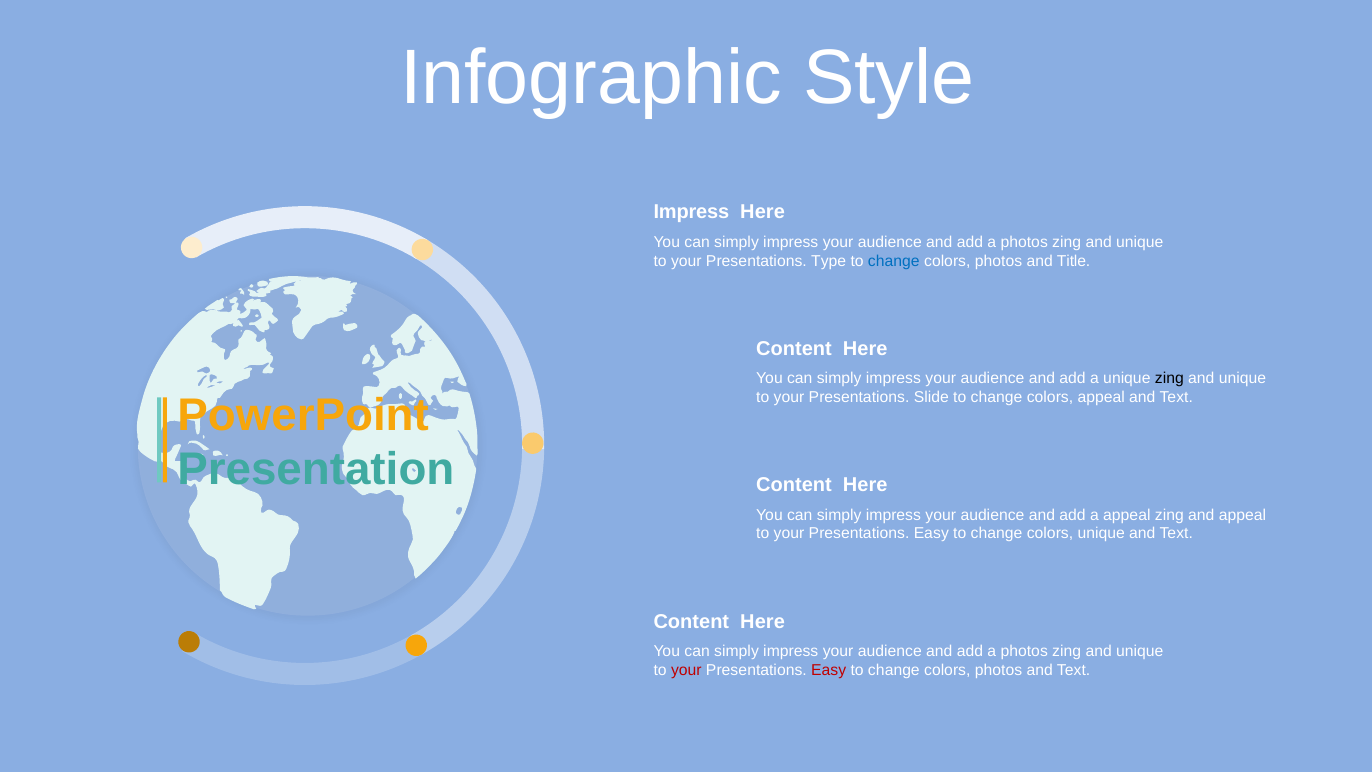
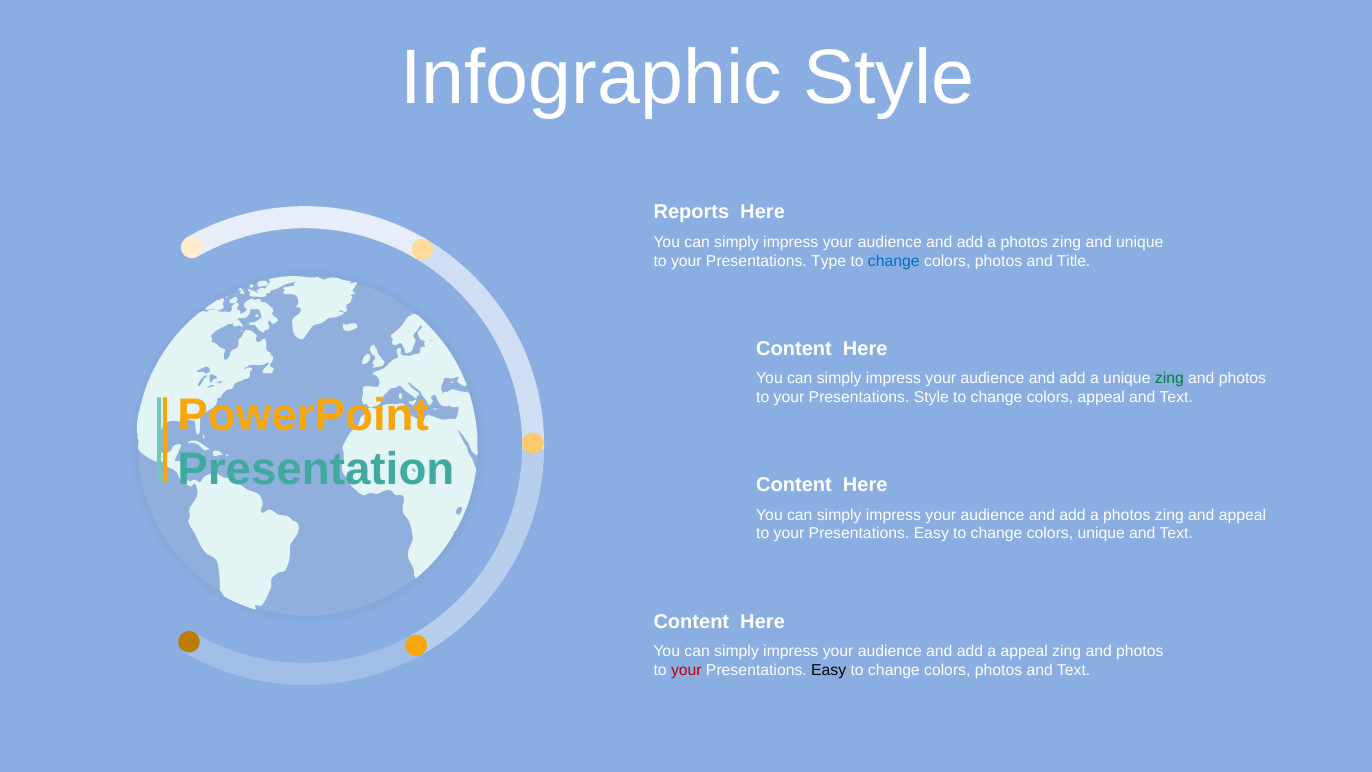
Impress: Impress -> Reports (691, 212)
zing colour: black -> green (1169, 378)
unique: unique -> photos (1242, 378)
Presentations Slide: Slide -> Style (931, 397)
appeal: appeal -> photos (1127, 515)
photos: photos -> appeal (1024, 651)
unique: unique -> photos (1140, 651)
Easy colour: red -> black (829, 670)
